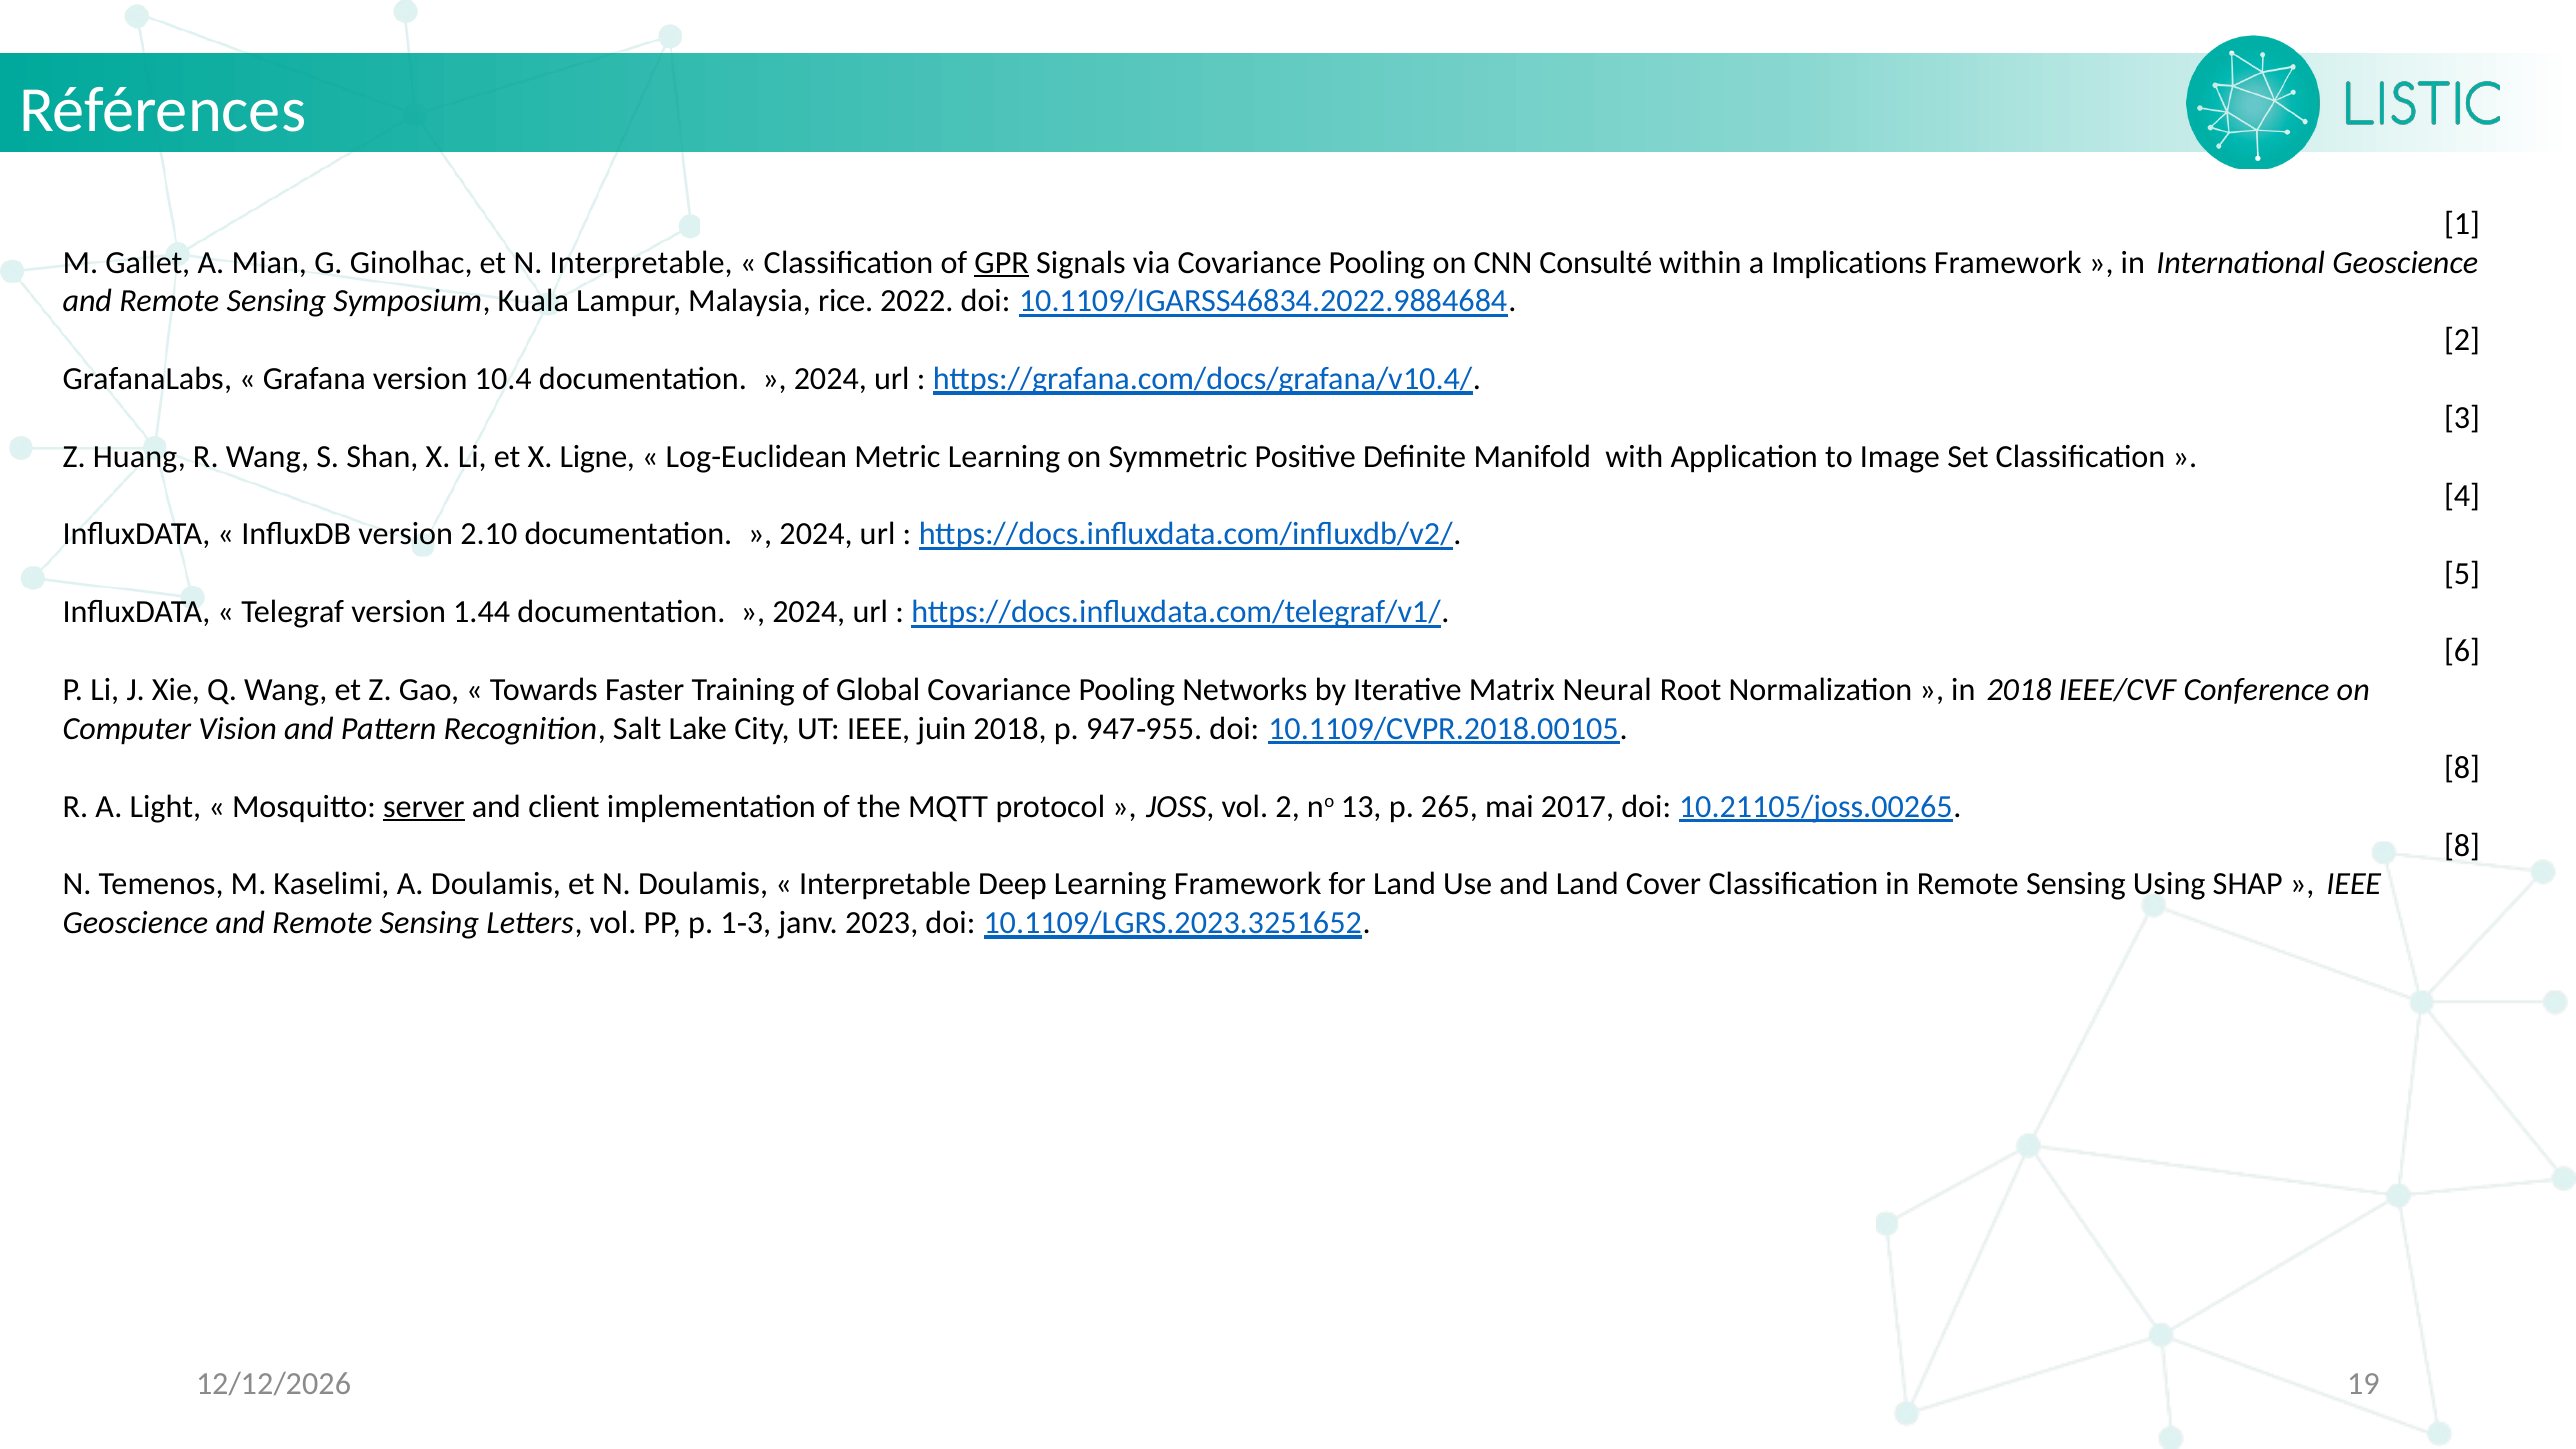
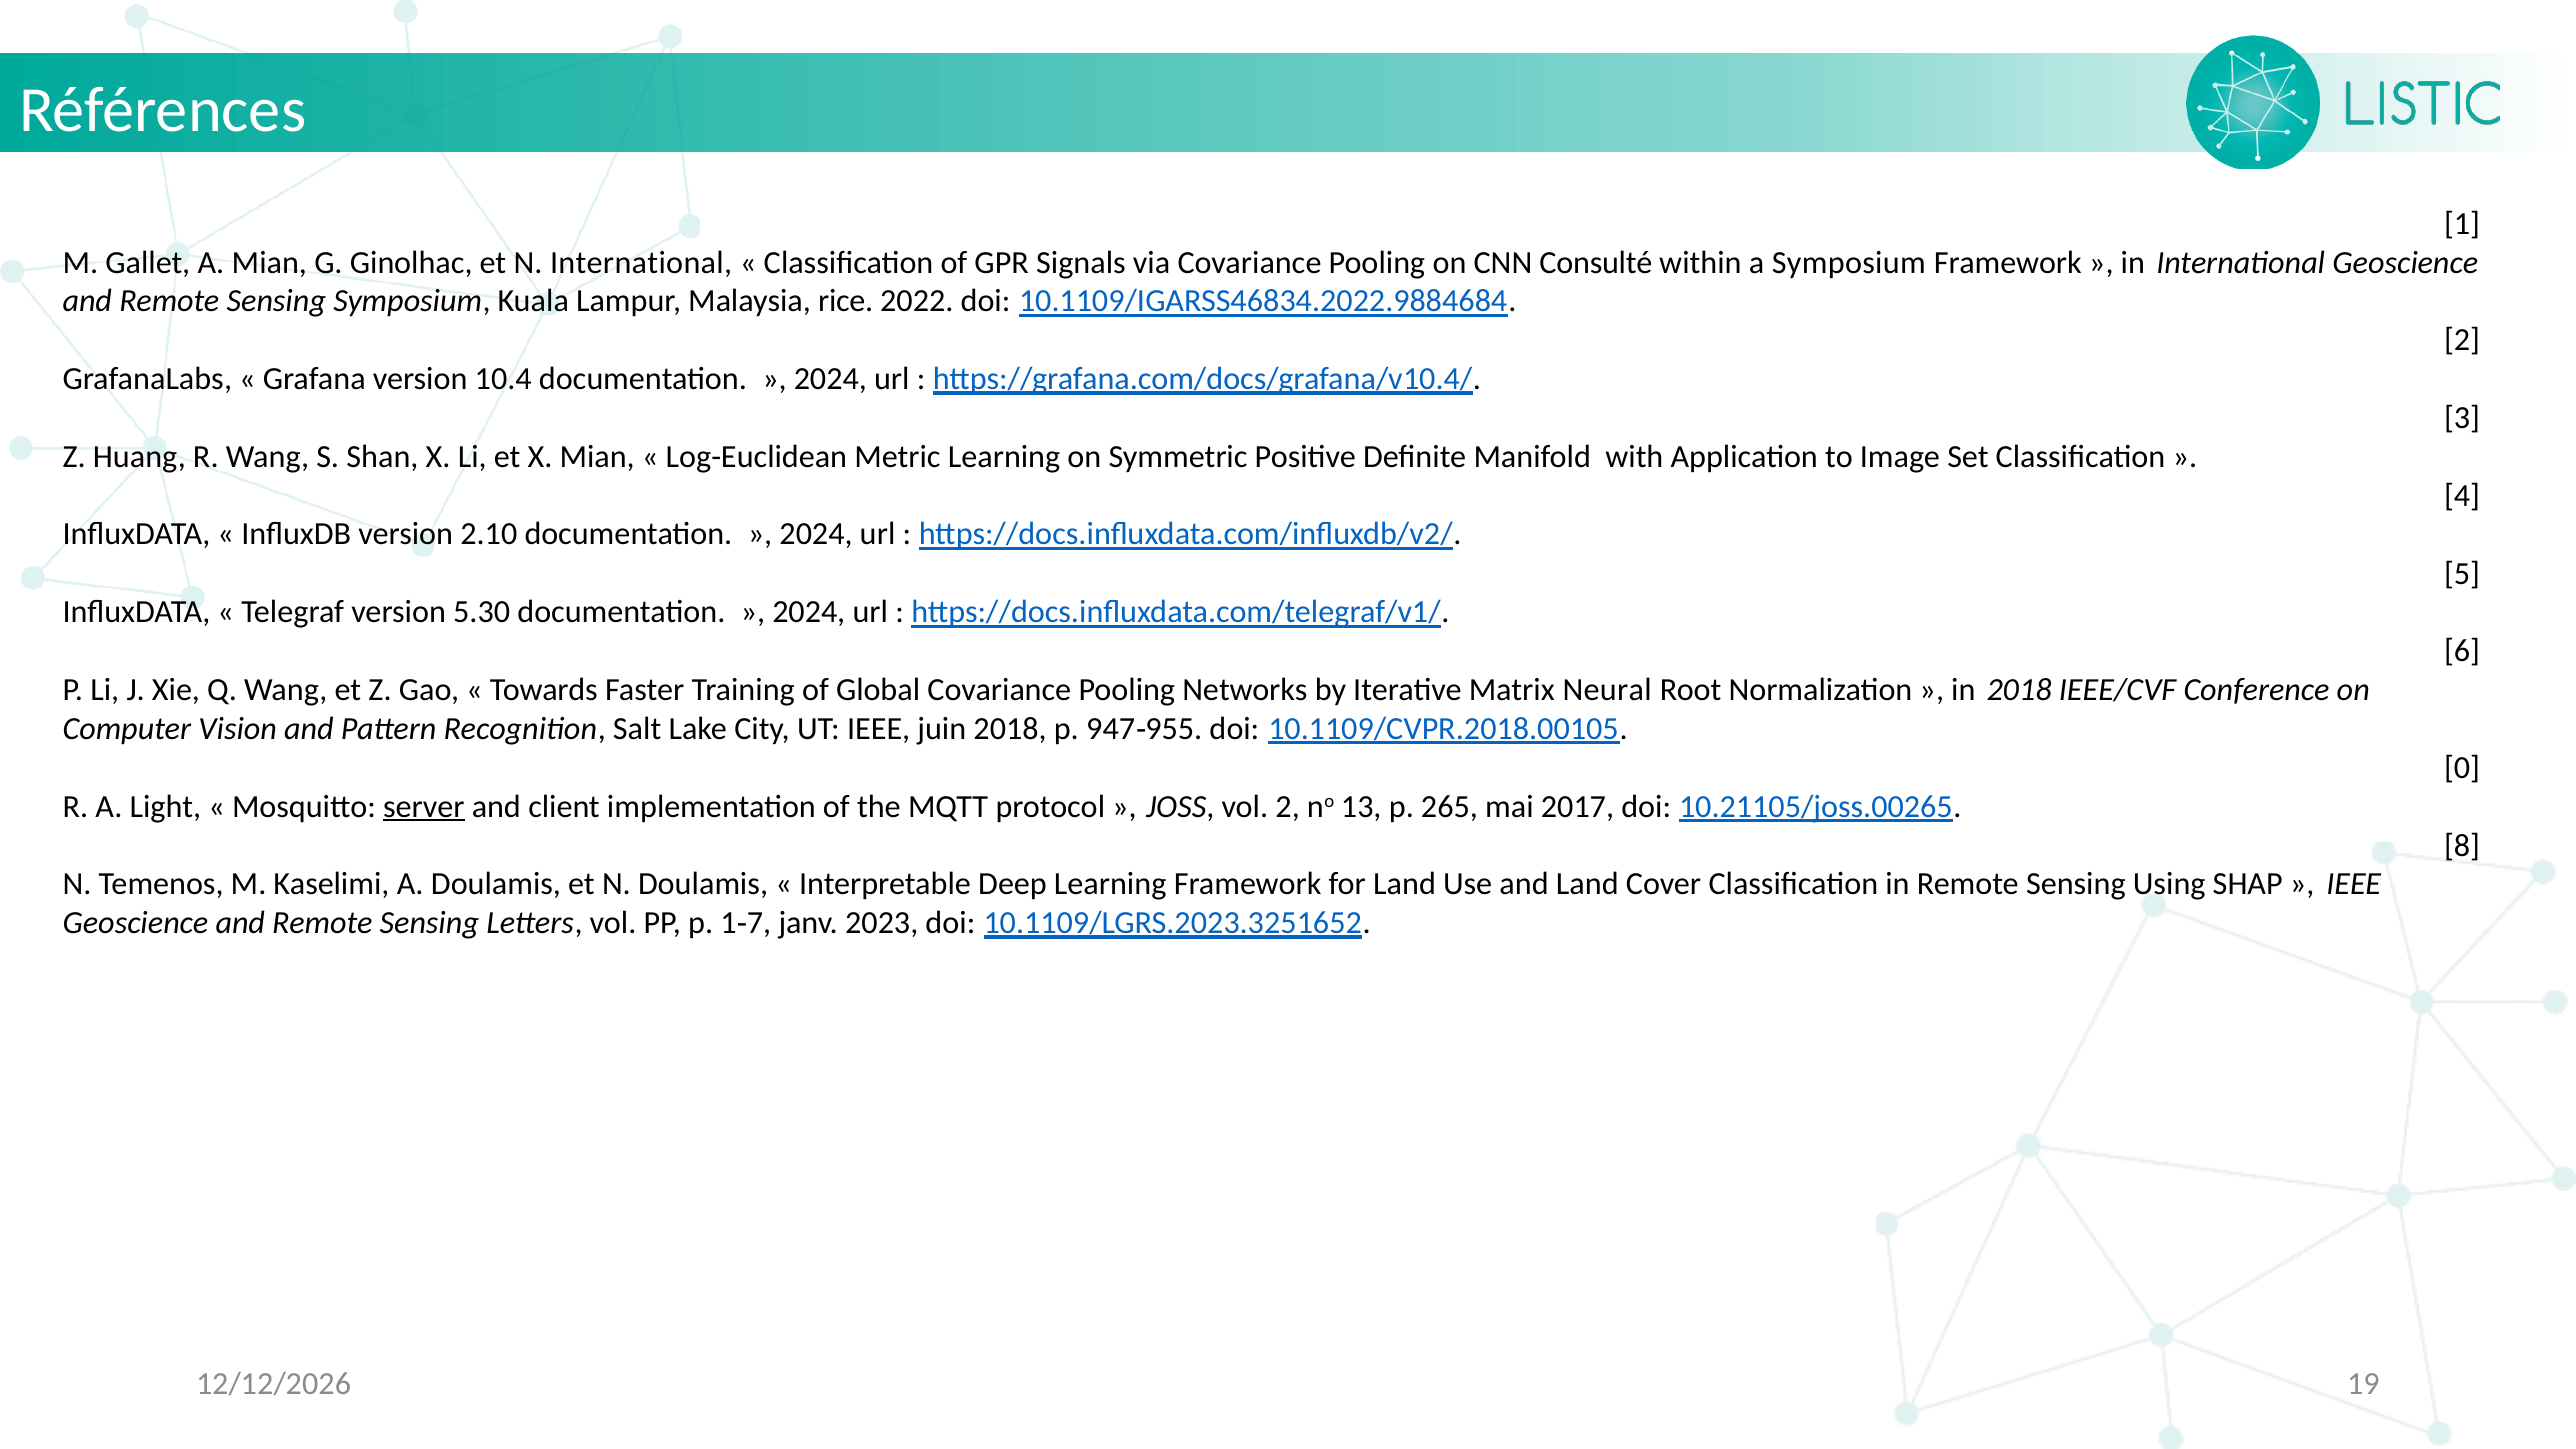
N Interpretable: Interpretable -> International (641, 262)
GPR underline: present -> none (1002, 262)
a Implications: Implications -> Symposium (1849, 262)
X Ligne: Ligne -> Mian (597, 457)
1.44: 1.44 -> 5.30 (482, 612)
8: 8 -> 0 (2462, 768)
1 3: 3 -> 7 (759, 923)
